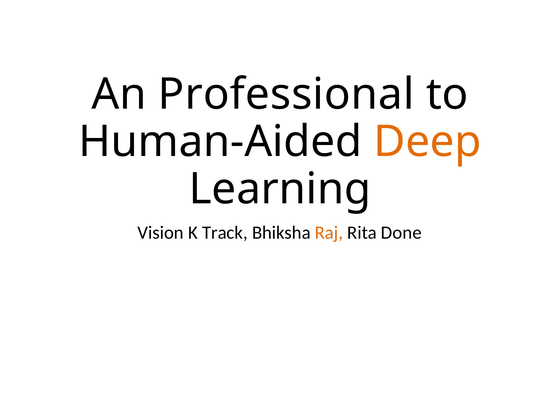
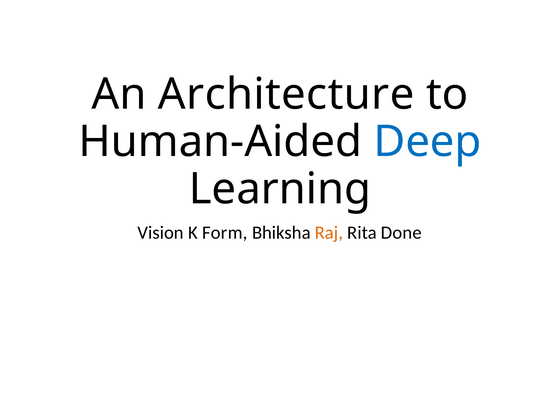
Professional: Professional -> Architecture (286, 94)
Deep colour: orange -> blue (427, 142)
Track: Track -> Form (225, 233)
